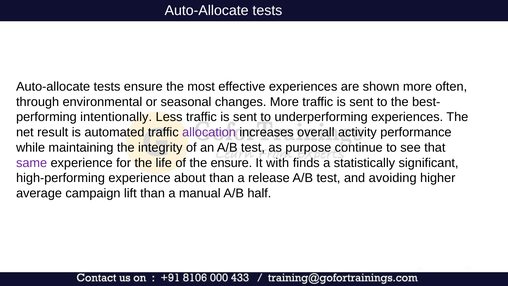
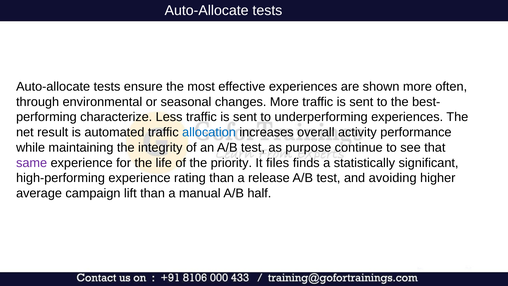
intentionally: intentionally -> characterize (116, 117)
allocation colour: purple -> blue (209, 132)
the ensure: ensure -> priority (231, 163)
with: with -> files (278, 163)
about: about -> rating (190, 178)
